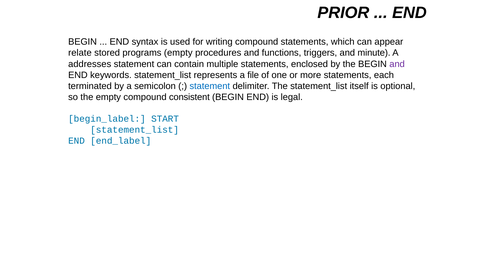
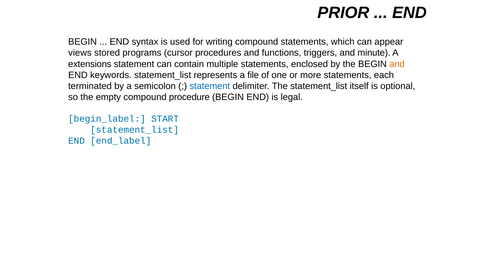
relate: relate -> views (80, 53)
programs empty: empty -> cursor (178, 53)
addresses: addresses -> extensions (90, 64)
and colour: purple -> orange (397, 64)
consistent: consistent -> procedure (189, 97)
